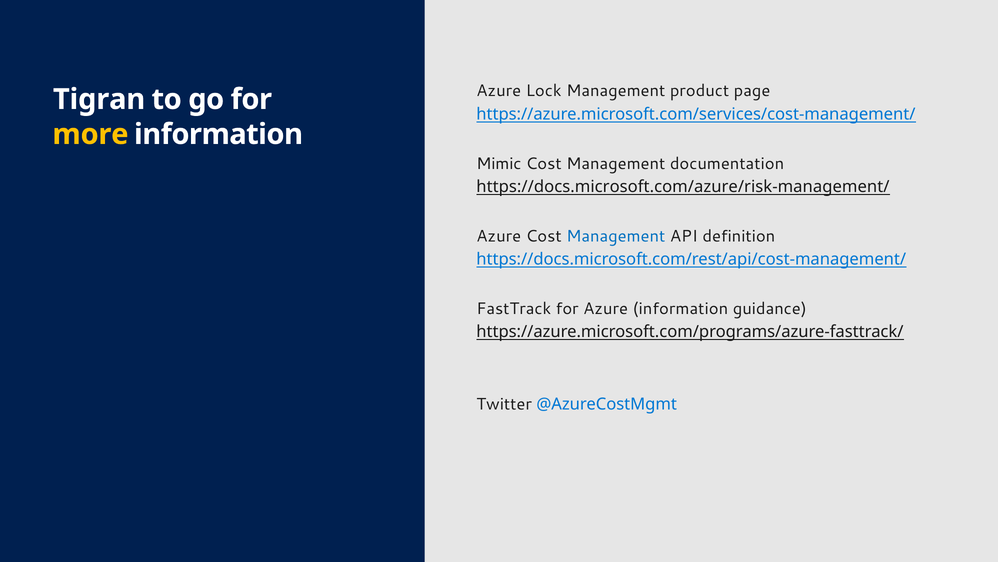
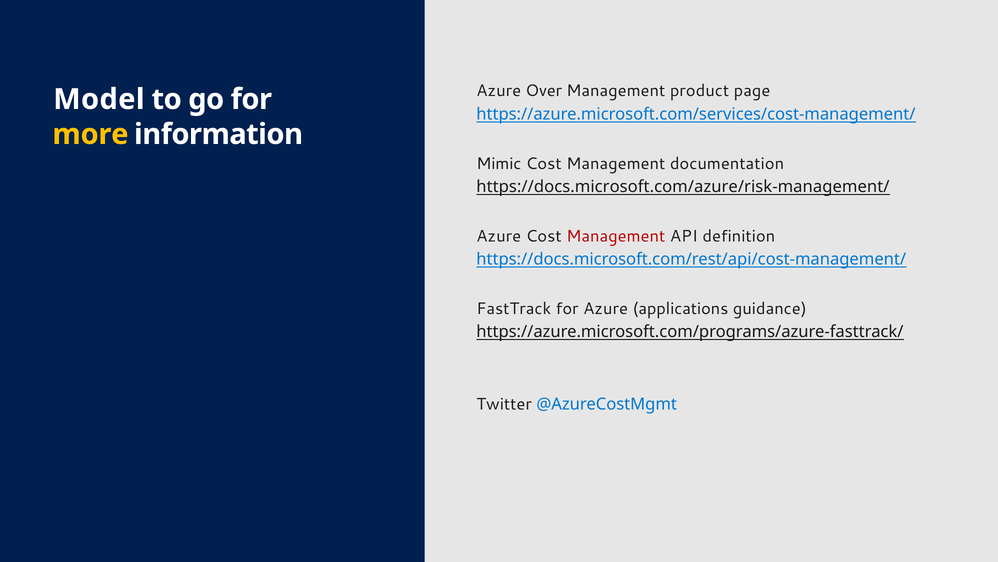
Lock: Lock -> Over (544, 91)
Tigran: Tigran -> Model (99, 99)
Management colour: blue -> red (616, 236)
Azure information: information -> applications (680, 308)
